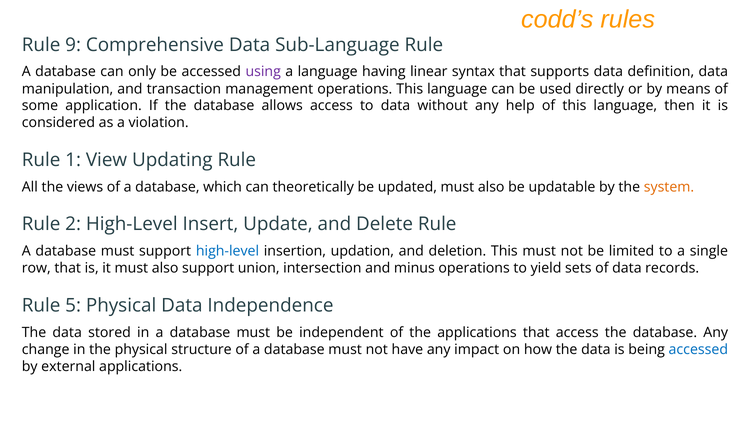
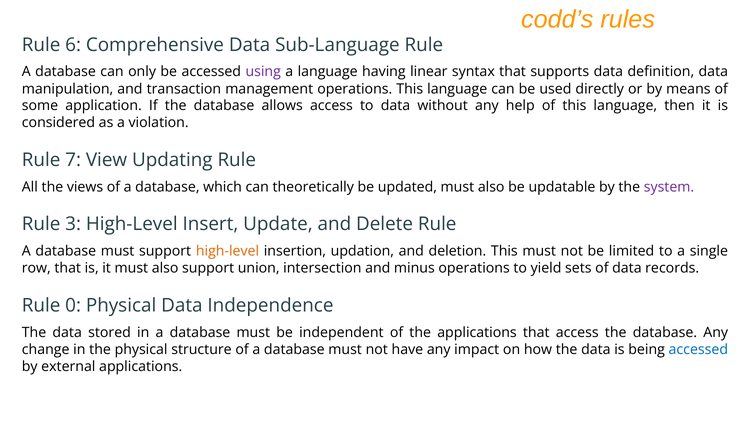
9: 9 -> 6 (73, 45)
1: 1 -> 7 (73, 160)
system colour: orange -> purple (669, 187)
2: 2 -> 3 (73, 224)
high-level colour: blue -> orange (228, 251)
5: 5 -> 0 (73, 305)
